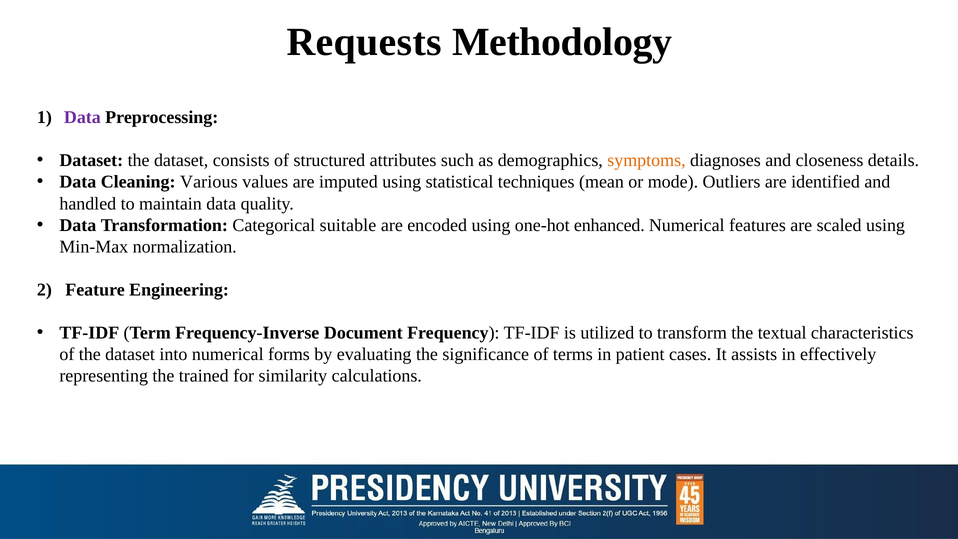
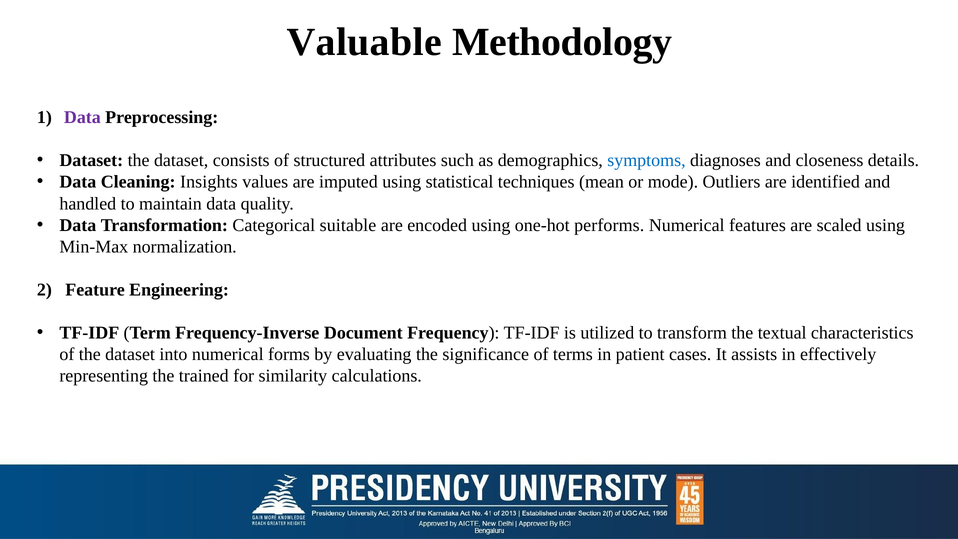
Requests: Requests -> Valuable (364, 42)
symptoms colour: orange -> blue (646, 160)
Various: Various -> Insights (209, 182)
enhanced: enhanced -> performs (609, 225)
